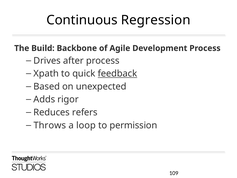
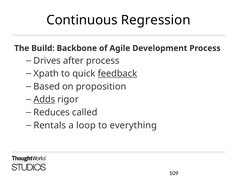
unexpected: unexpected -> proposition (101, 86)
Adds underline: none -> present (44, 99)
refers: refers -> called (85, 112)
Throws: Throws -> Rentals (50, 125)
permission: permission -> everything (133, 125)
